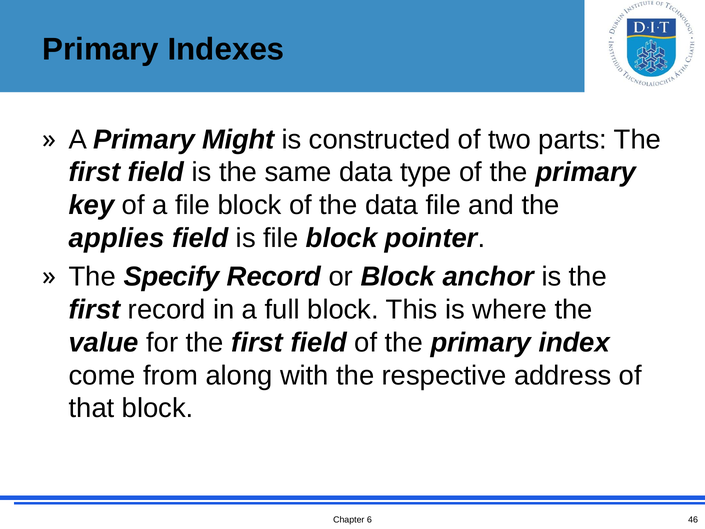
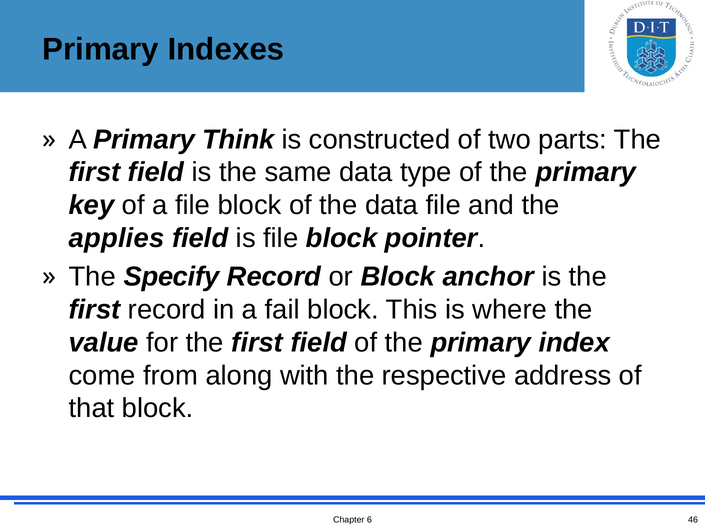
Might: Might -> Think (238, 139)
full: full -> fail (282, 309)
